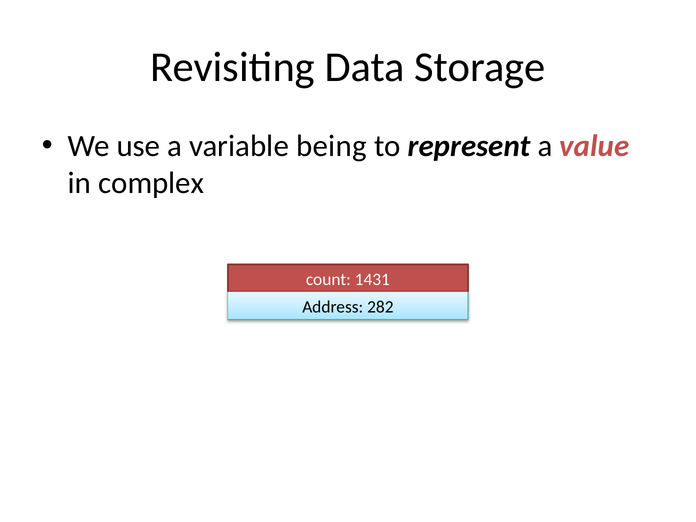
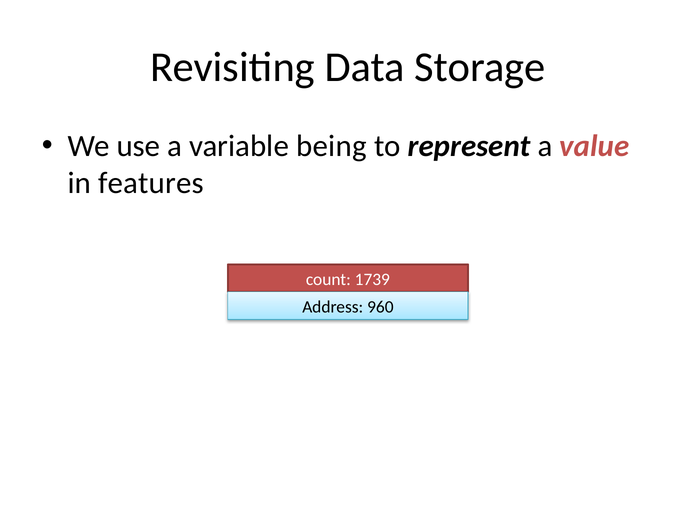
complex: complex -> features (151, 183)
1431: 1431 -> 1739 (372, 279)
282: 282 -> 960 (380, 307)
